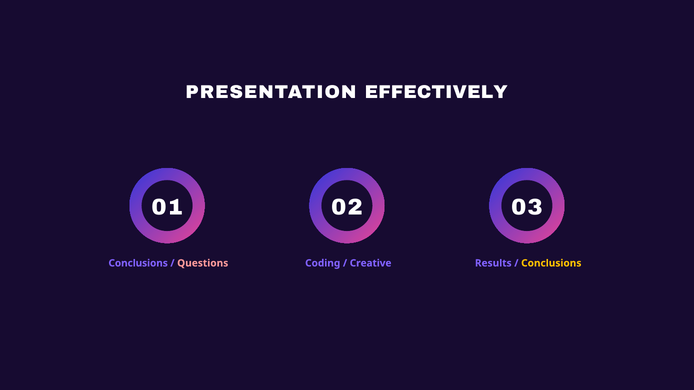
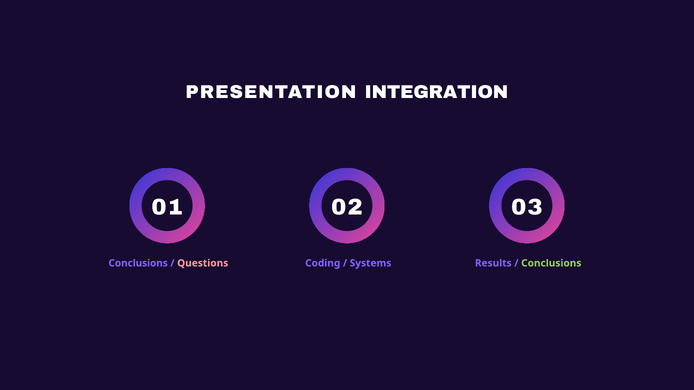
EFFECTIVELY: EFFECTIVELY -> INTEGRATION (436, 92)
Creative: Creative -> Systems (371, 263)
Conclusions colour: yellow -> light green (551, 263)
